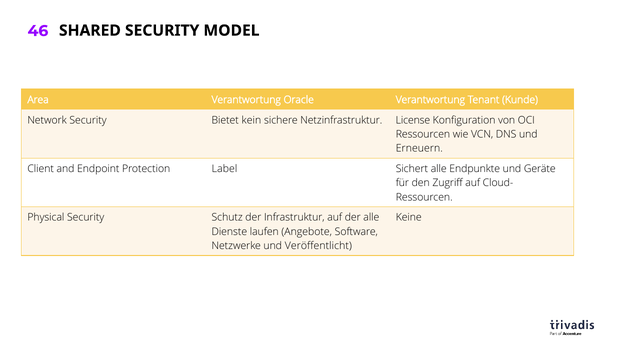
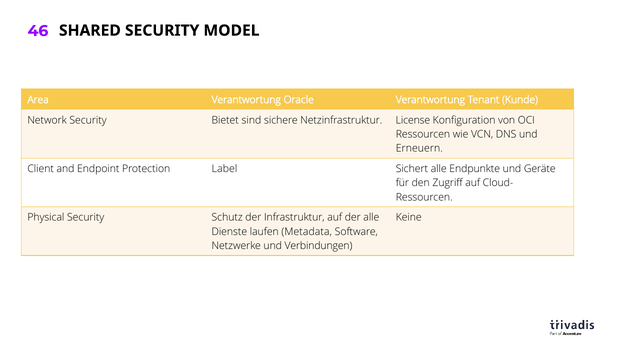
kein: kein -> sind (251, 120)
Angebote: Angebote -> Metadata (307, 232)
Veröffentlicht: Veröffentlicht -> Verbindungen (318, 246)
